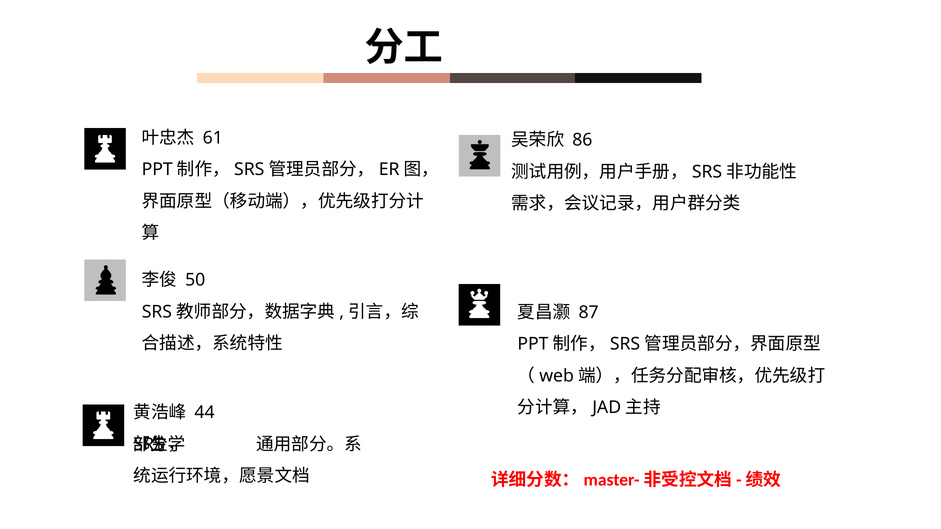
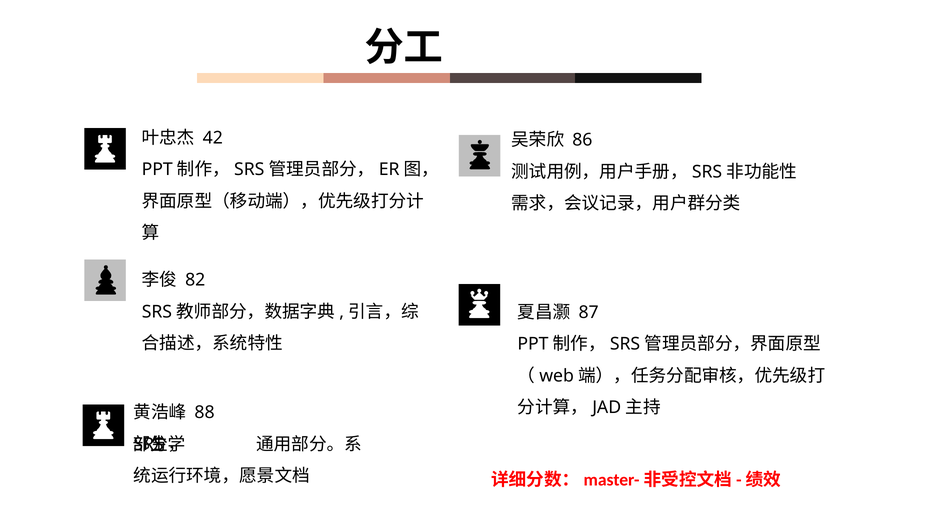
61: 61 -> 42 (213, 138)
50: 50 -> 82 (195, 280)
44: 44 -> 88 (205, 413)
